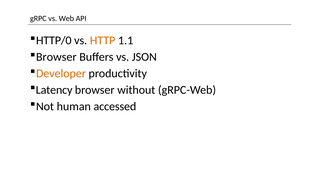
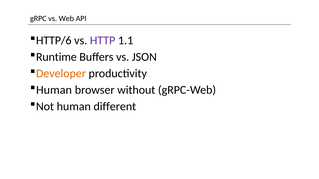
HTTP/0: HTTP/0 -> HTTP/6 (54, 41)
HTTP colour: orange -> purple (103, 41)
Browser: Browser -> Runtime (56, 57)
Latency: Latency -> Human (54, 90)
accessed: accessed -> different (115, 107)
